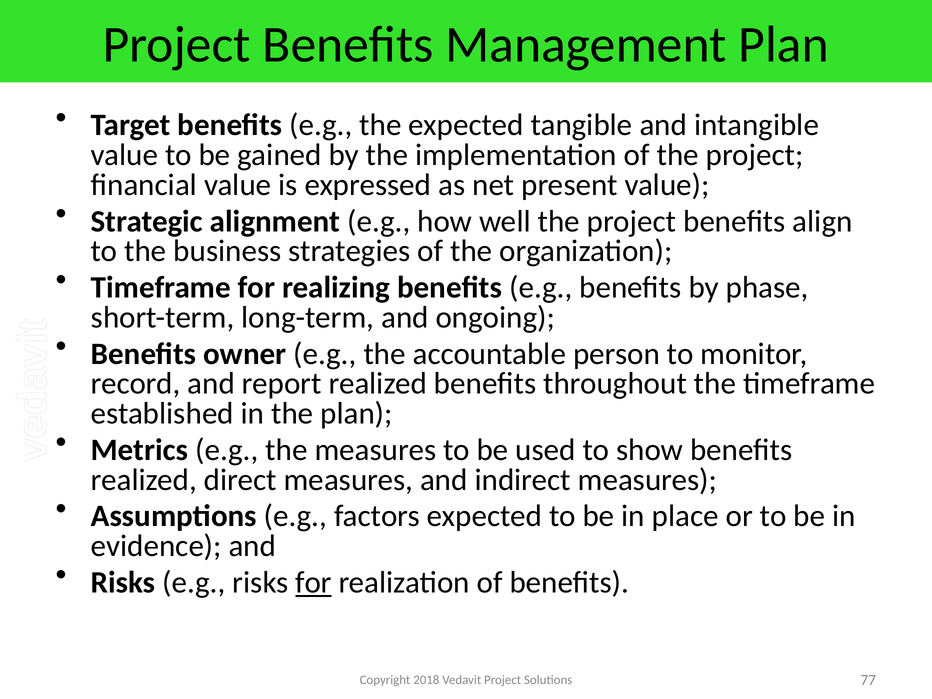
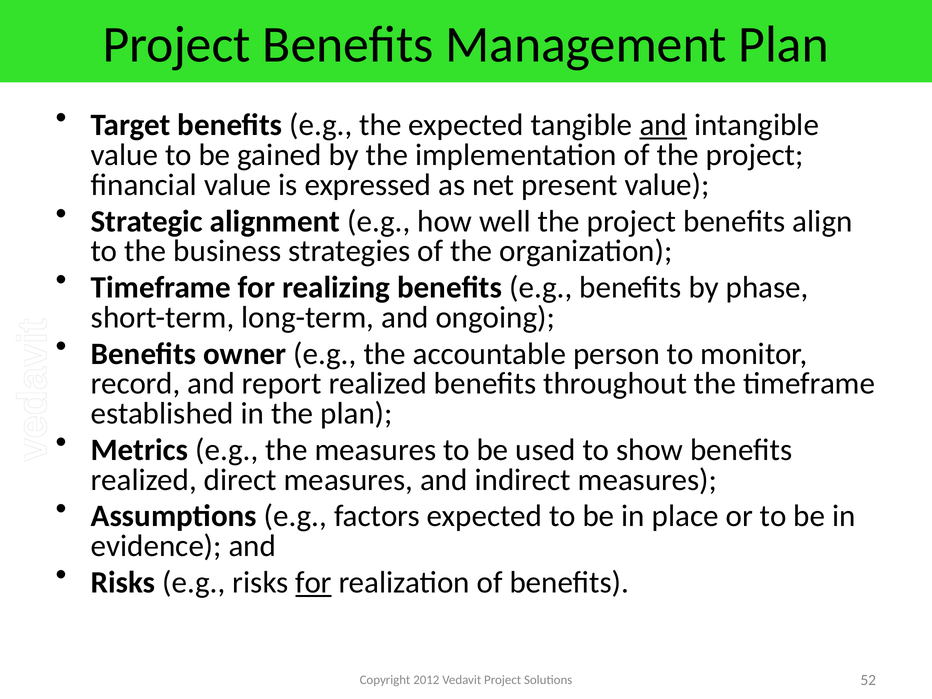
and underline: none -> present (663, 125)
2018: 2018 -> 2012 (426, 680)
77: 77 -> 52 (868, 680)
